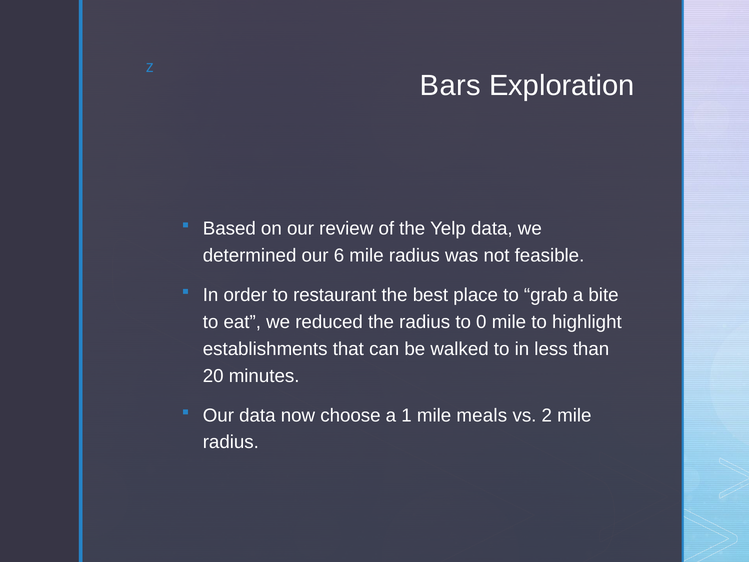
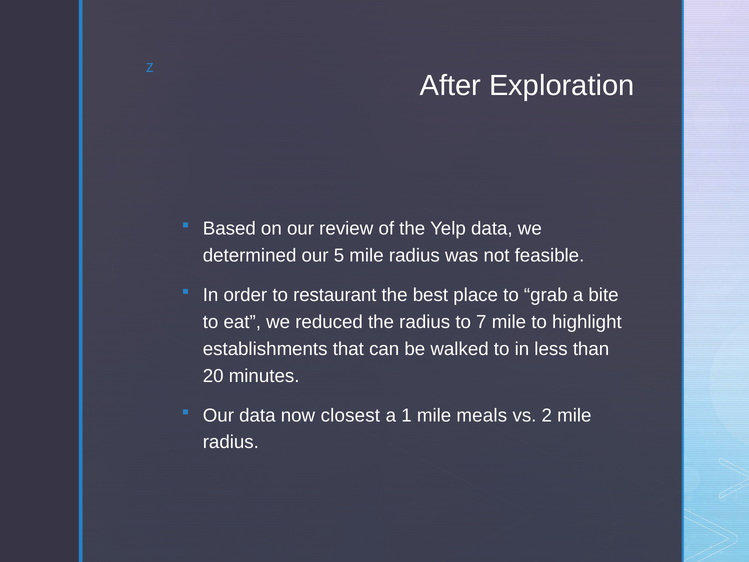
Bars: Bars -> After (450, 86)
6: 6 -> 5 (339, 255)
0: 0 -> 7 (481, 322)
choose: choose -> closest (350, 415)
